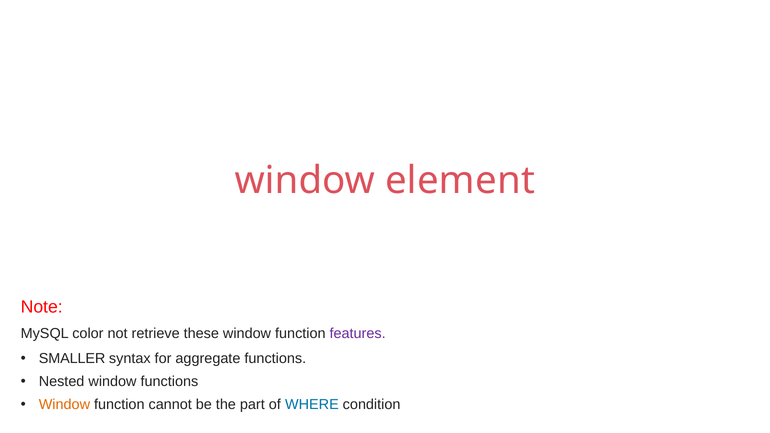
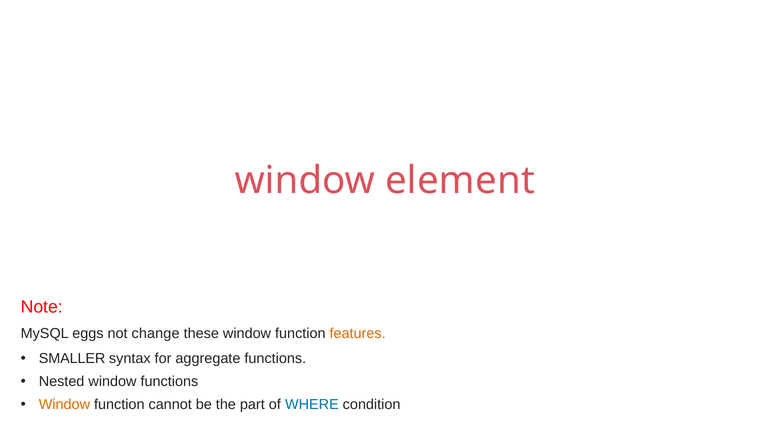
color: color -> eggs (88, 334)
retrieve: retrieve -> change (156, 334)
features colour: purple -> orange (358, 334)
